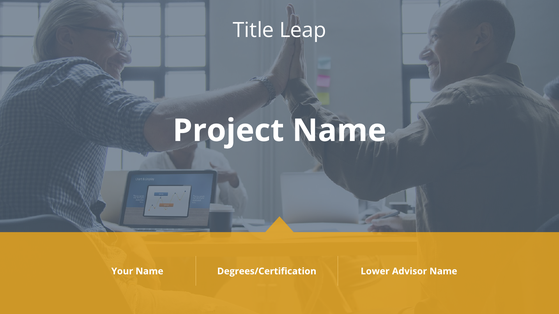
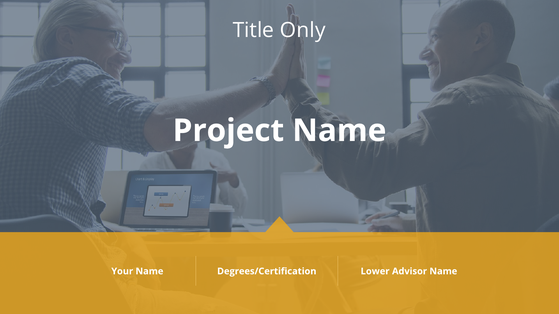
Leap: Leap -> Only (303, 30)
